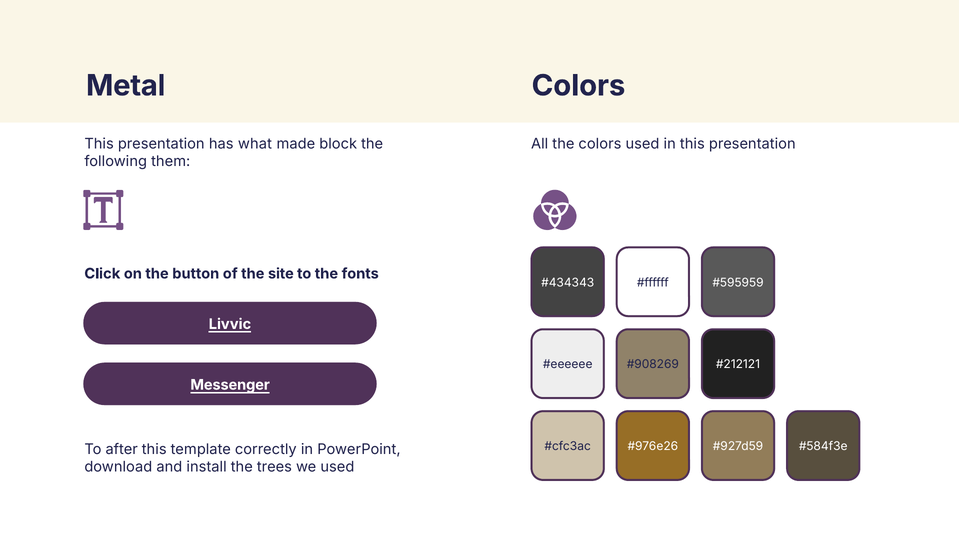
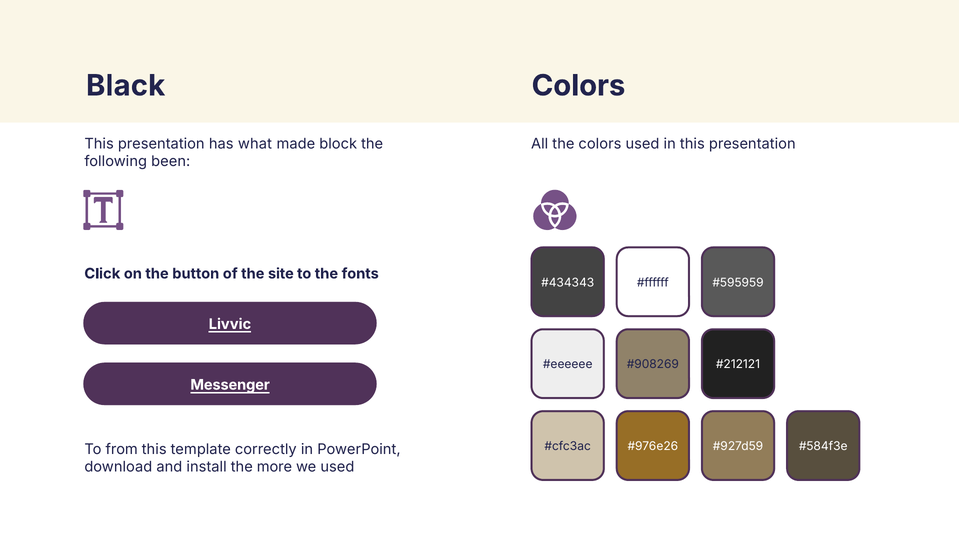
Metal: Metal -> Black (126, 86)
them: them -> been (171, 162)
after: after -> from (122, 450)
trees: trees -> more (274, 467)
